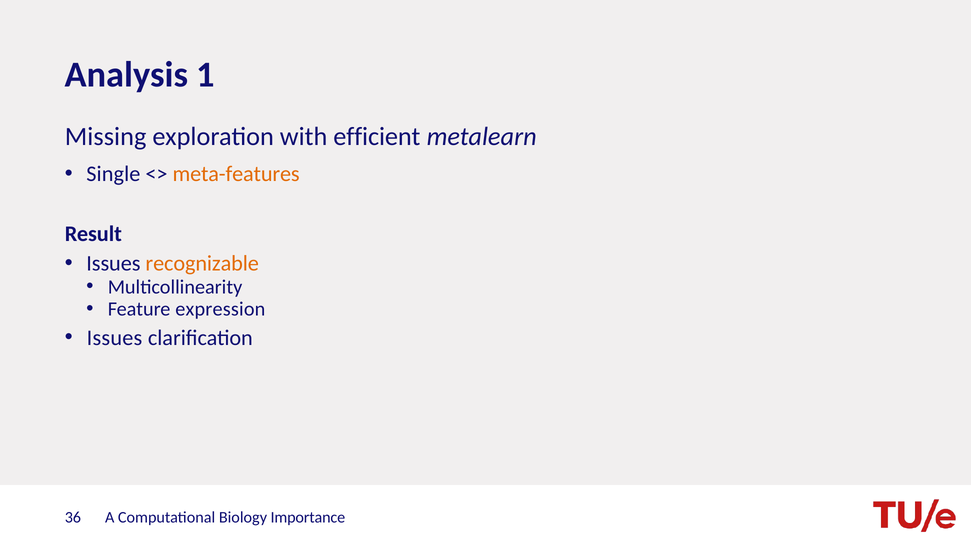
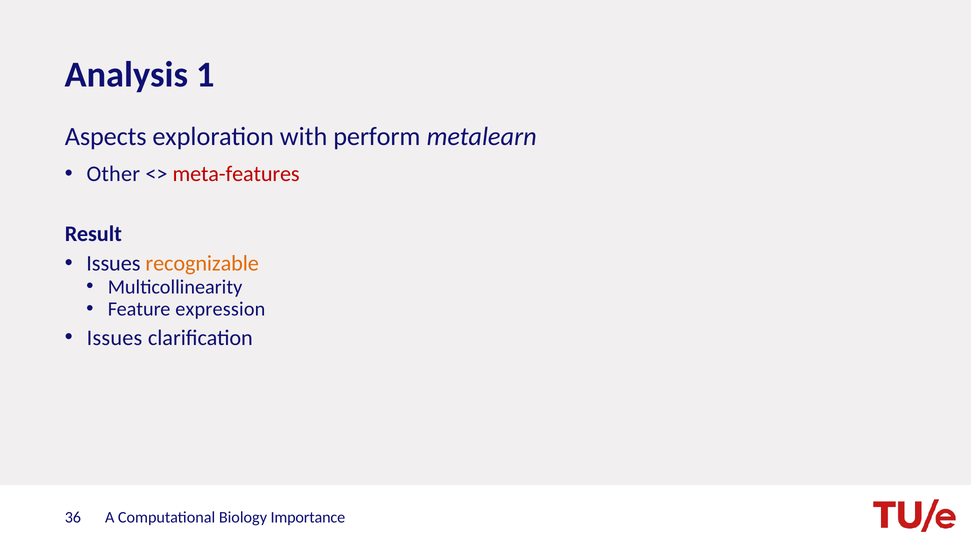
Missing: Missing -> Aspects (106, 136)
efficient: efficient -> perform (377, 136)
Single: Single -> Other (113, 174)
meta-features colour: orange -> red (236, 174)
